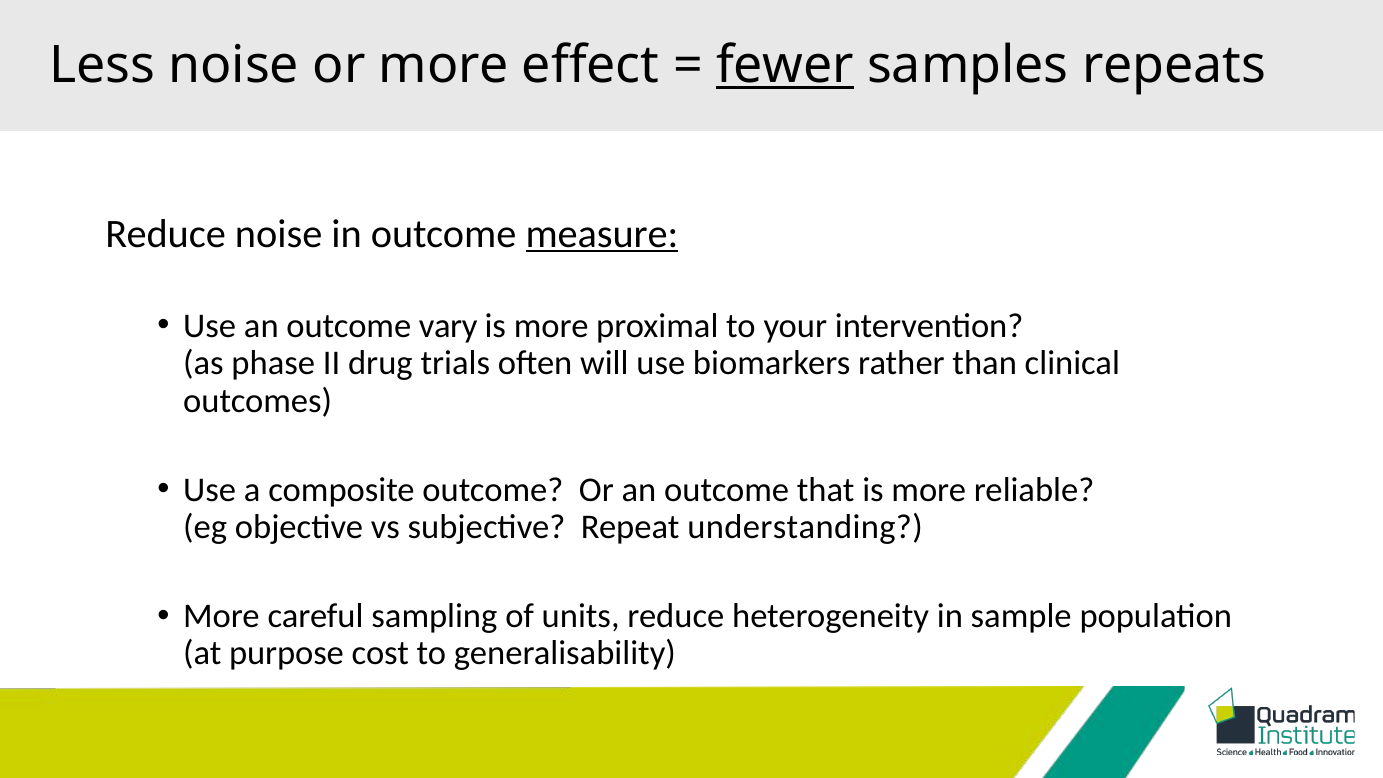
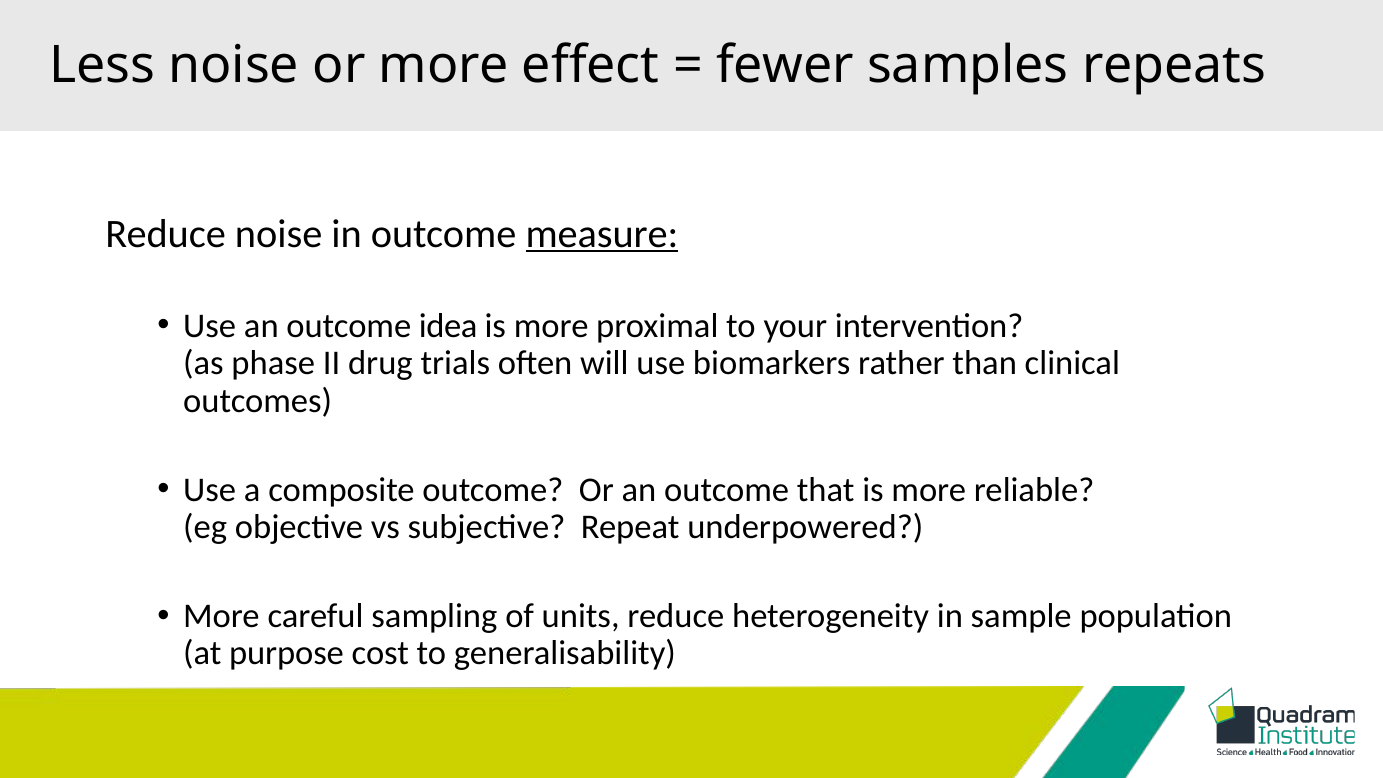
fewer underline: present -> none (785, 65)
vary: vary -> idea (448, 326)
understanding: understanding -> underpowered (805, 527)
